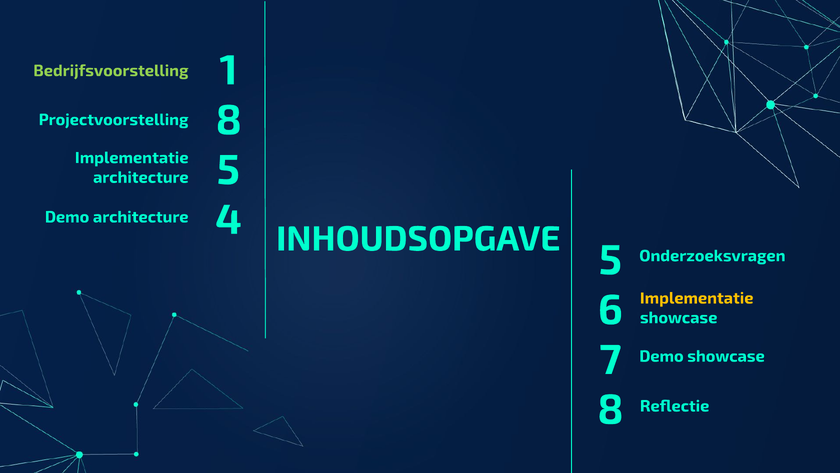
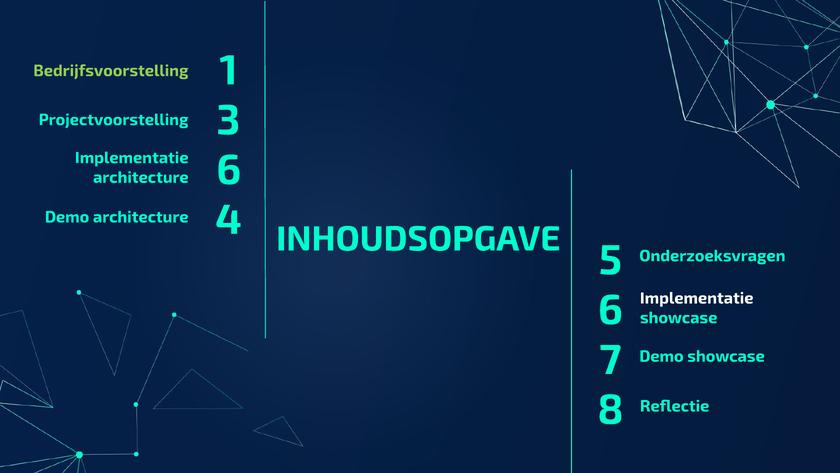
Projectvoorstelling 8: 8 -> 3 (228, 120)
architecture 5: 5 -> 6 (229, 170)
Implementatie colour: yellow -> white (697, 298)
